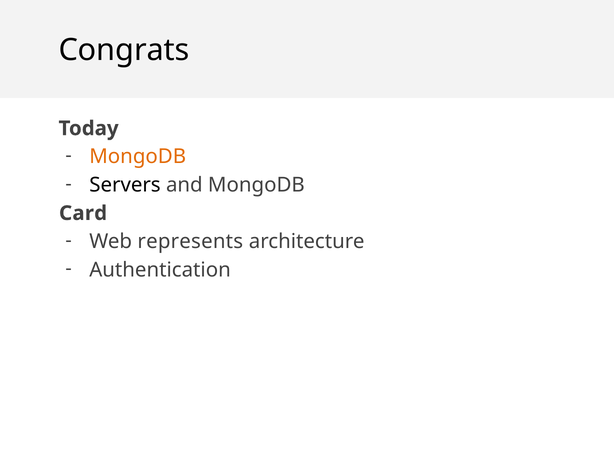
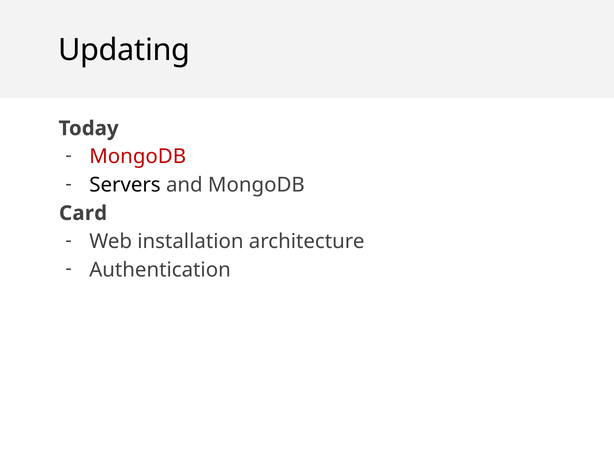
Congrats: Congrats -> Updating (124, 50)
MongoDB colour: orange -> red (138, 157)
represents: represents -> installation (190, 241)
